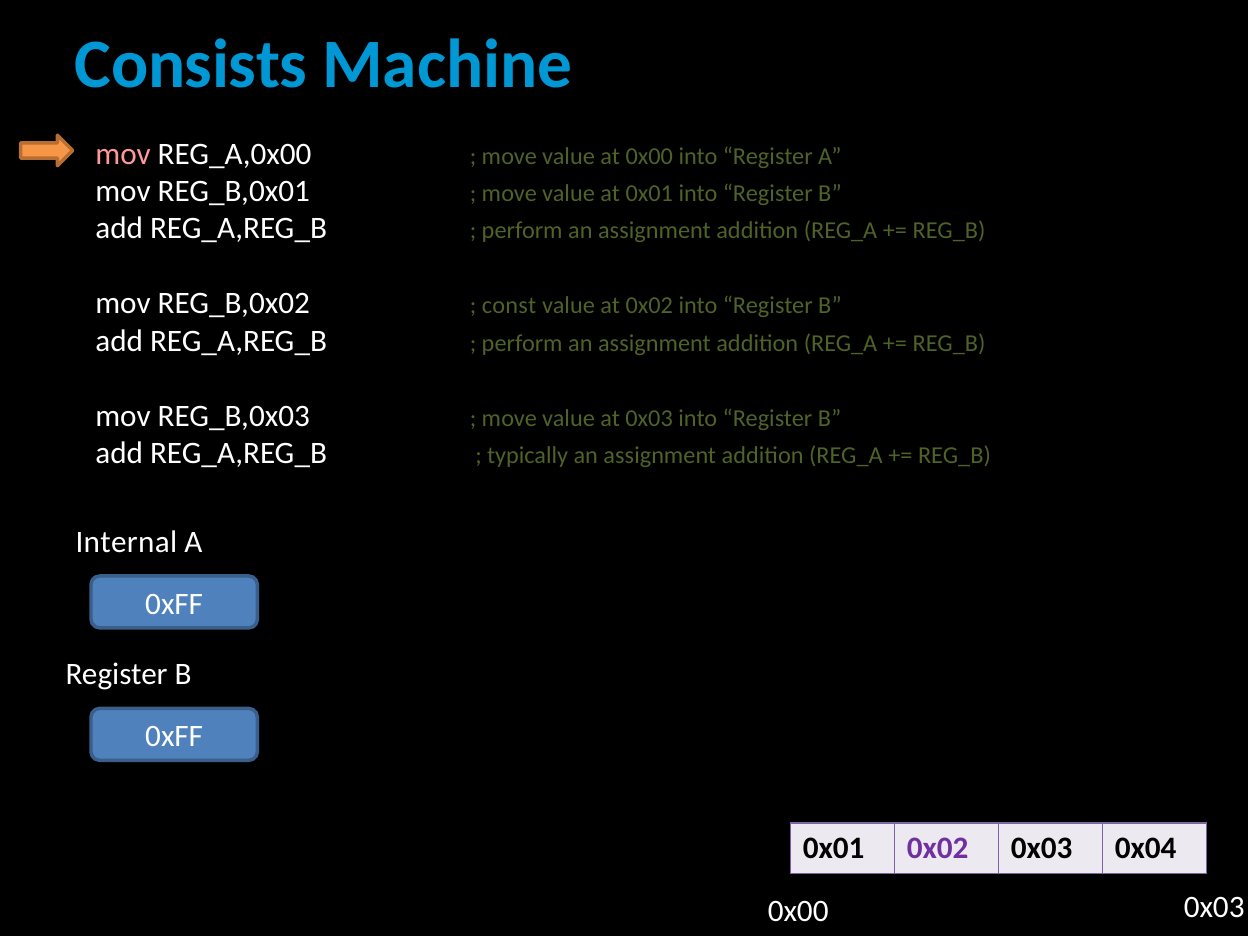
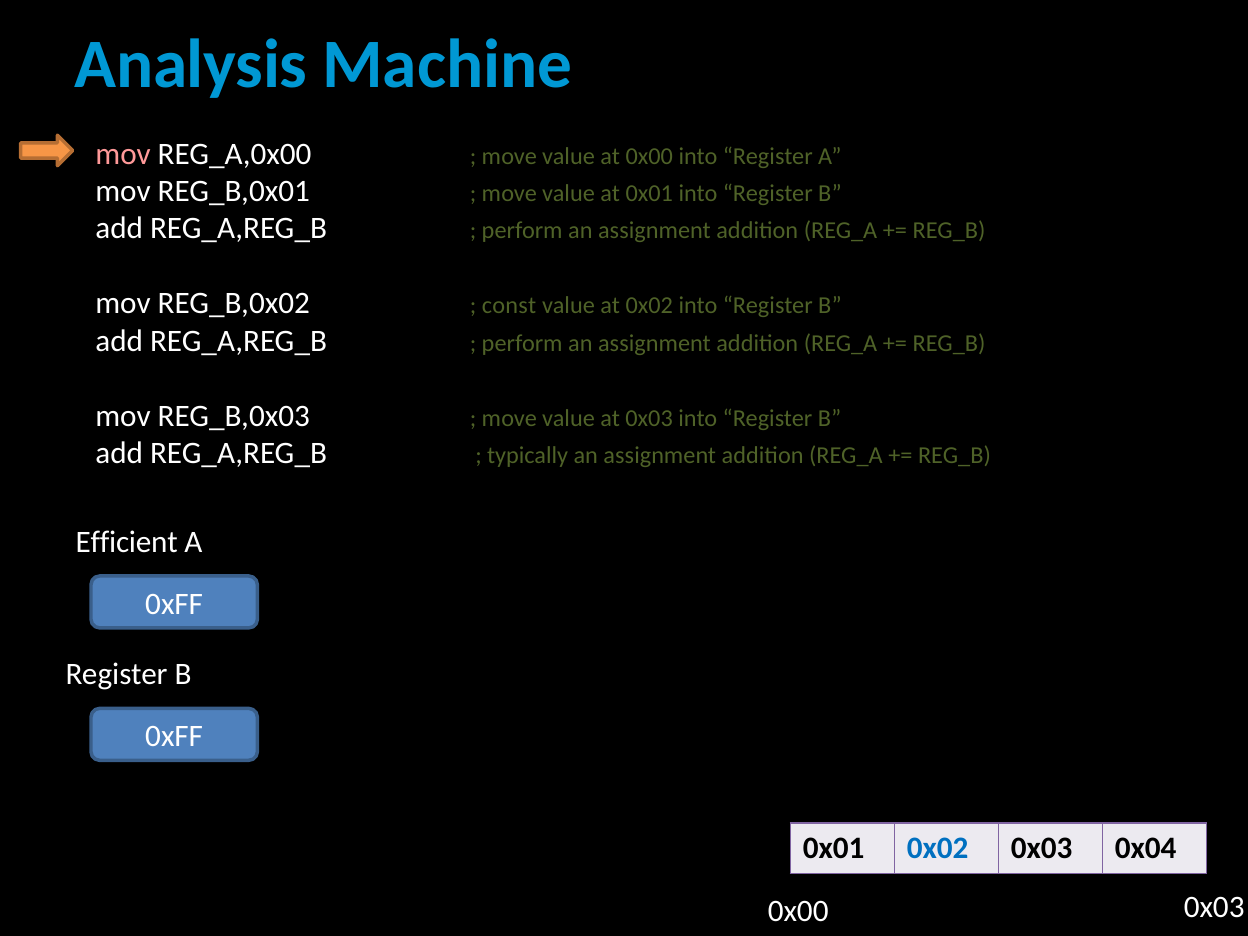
Consists: Consists -> Analysis (191, 64)
Internal: Internal -> Efficient (127, 542)
0x02 colour: purple -> blue (938, 849)
